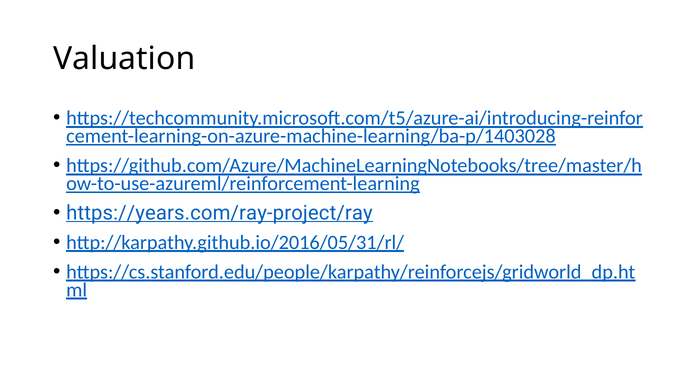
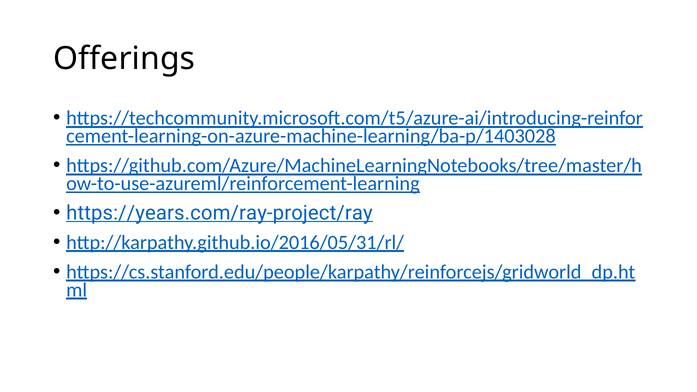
Valuation: Valuation -> Offerings (124, 59)
